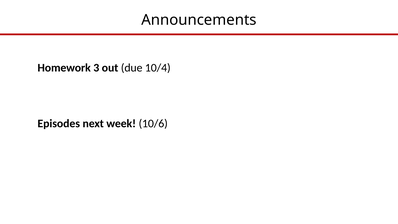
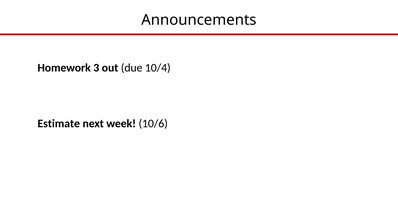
Episodes: Episodes -> Estimate (59, 123)
